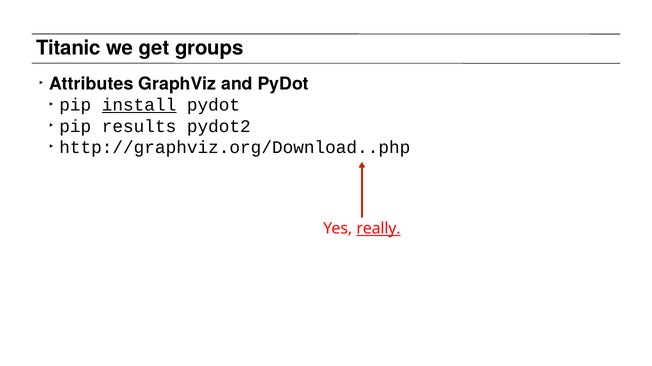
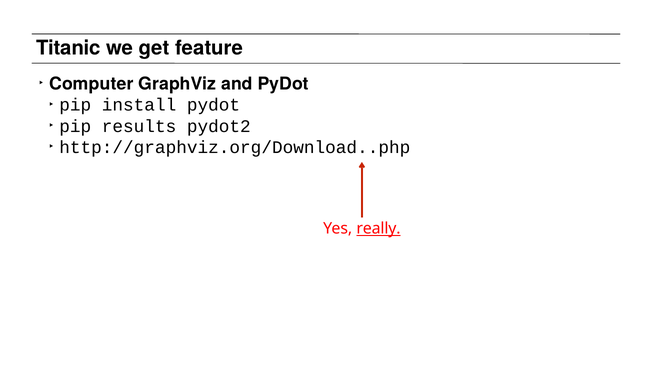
groups: groups -> feature (209, 48)
Attributes: Attributes -> Computer (91, 84)
install underline: present -> none (139, 105)
